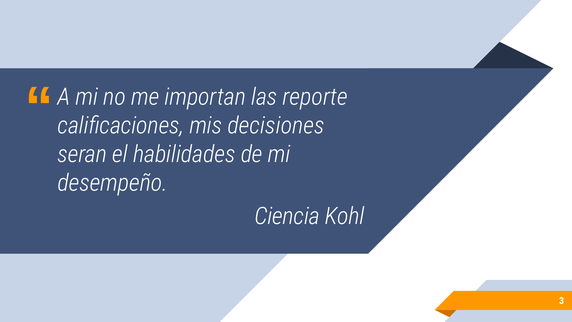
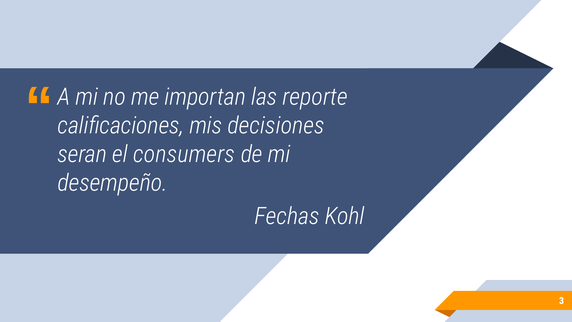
habilidades: habilidades -> consumers (184, 154)
Ciencia: Ciencia -> Fechas (287, 216)
